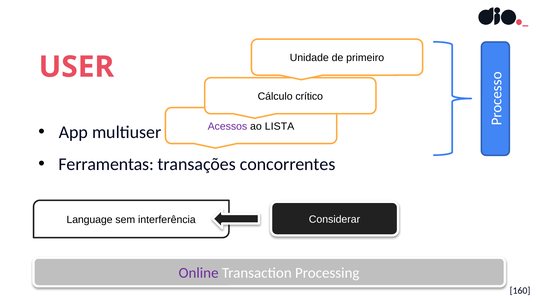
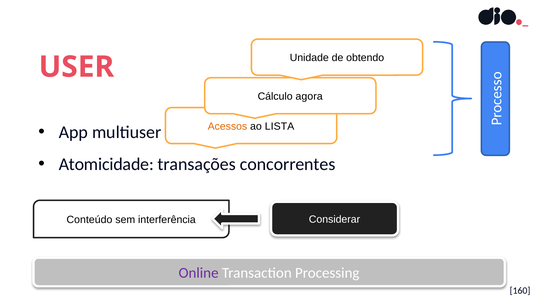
primeiro: primeiro -> obtendo (365, 58)
crítico: crítico -> agora (309, 97)
Acessos colour: purple -> orange (227, 127)
Ferramentas: Ferramentas -> Atomicidade (106, 165)
Language: Language -> Conteúdo (89, 220)
